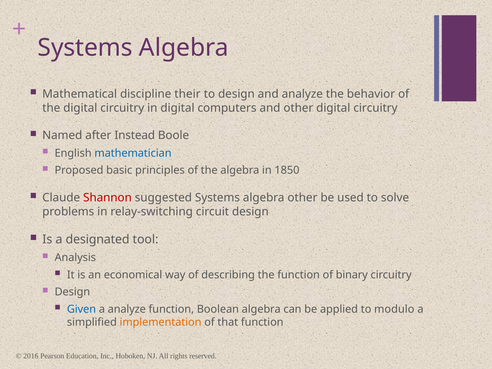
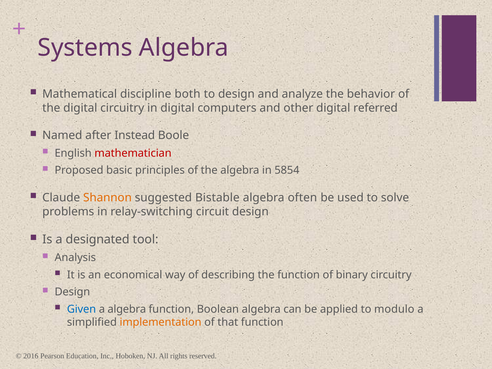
their: their -> both (188, 94)
other digital circuitry: circuitry -> referred (376, 108)
mathematician colour: blue -> red (133, 153)
1850: 1850 -> 5854 (287, 170)
Shannon colour: red -> orange (107, 198)
suggested Systems: Systems -> Bistable (217, 198)
algebra other: other -> often (302, 198)
a analyze: analyze -> algebra (127, 309)
